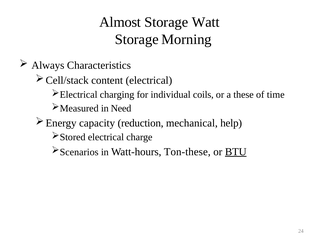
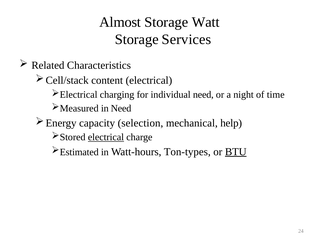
Morning: Morning -> Services (186, 40)
Always: Always -> Related (48, 65)
individual coils: coils -> need (203, 95)
these: these -> night (244, 95)
reduction: reduction -> selection (140, 123)
electrical underline: none -> present (106, 137)
Scenarios: Scenarios -> Estimated (79, 152)
Ton-these: Ton-these -> Ton-types (187, 152)
